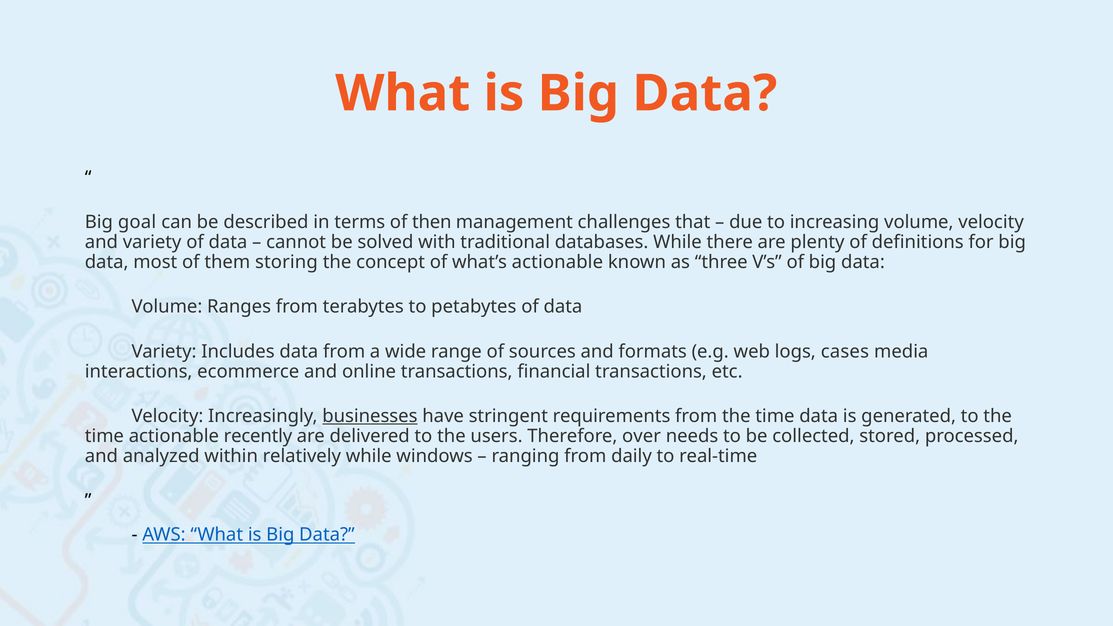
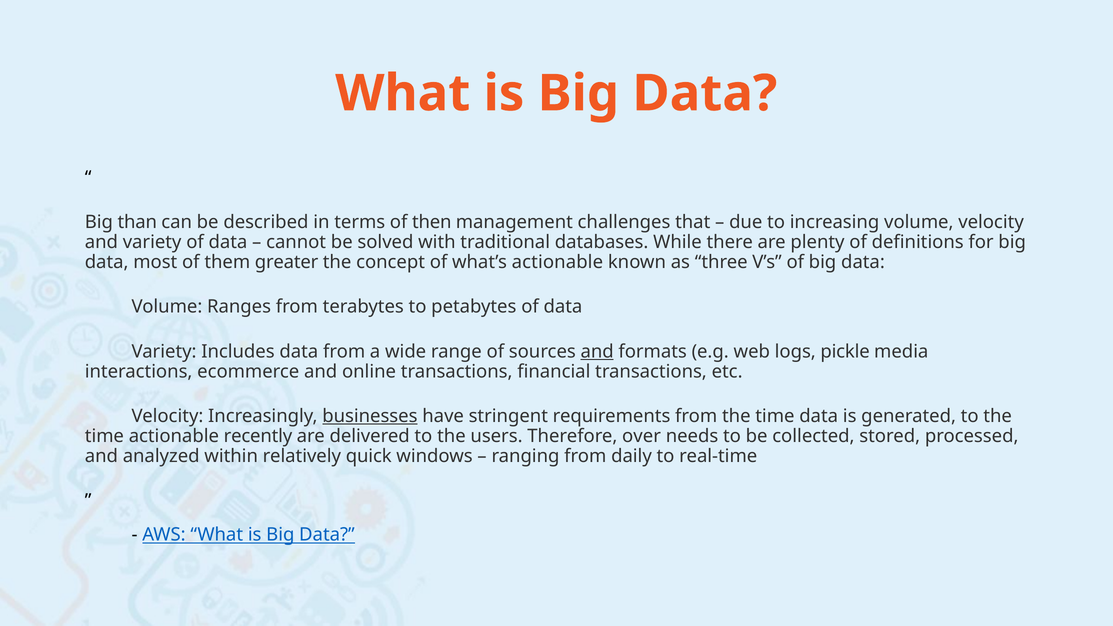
goal: goal -> than (137, 222)
storing: storing -> greater (287, 262)
and underline: none -> present (597, 351)
cases: cases -> pickle (845, 351)
relatively while: while -> quick (369, 456)
